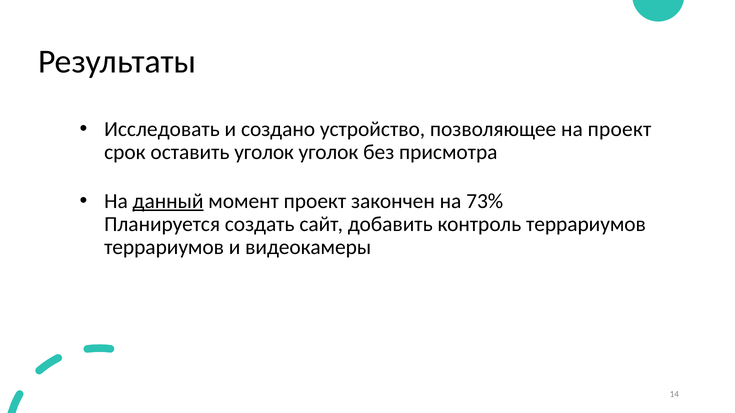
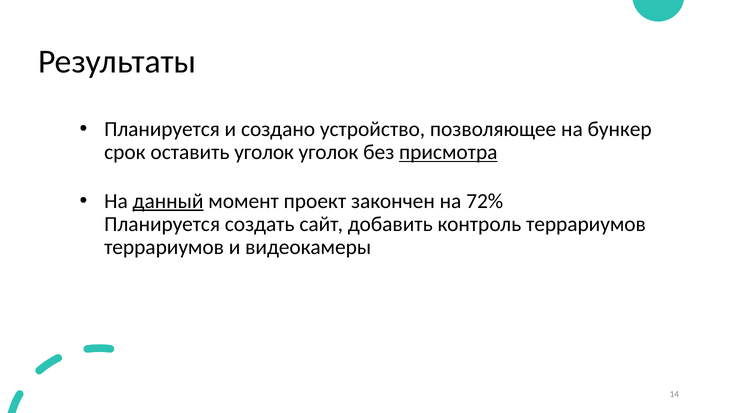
Исследовать: Исследовать -> Планируется (162, 129)
на проект: проект -> бункер (620, 129)
присмотра underline: none -> present (448, 153)
73%: 73% -> 72% (485, 201)
